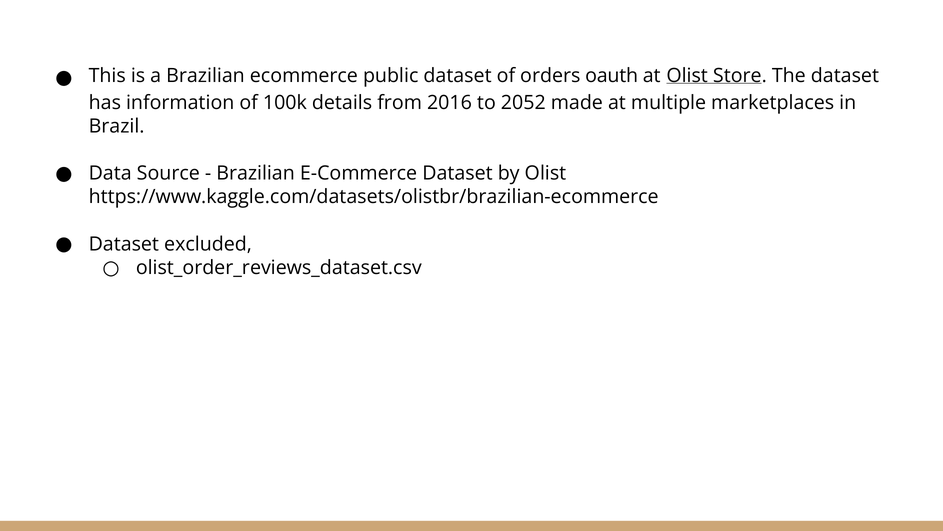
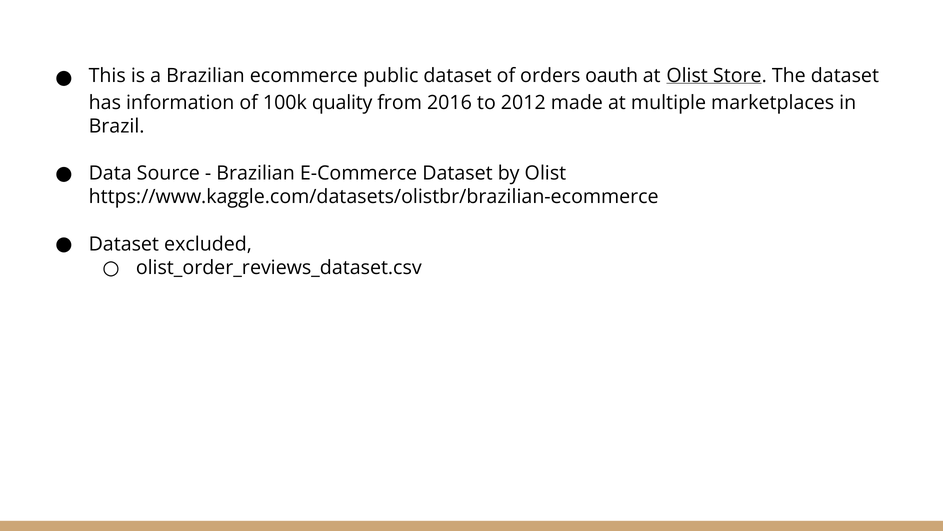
details: details -> quality (342, 102)
2052: 2052 -> 2012 (523, 102)
